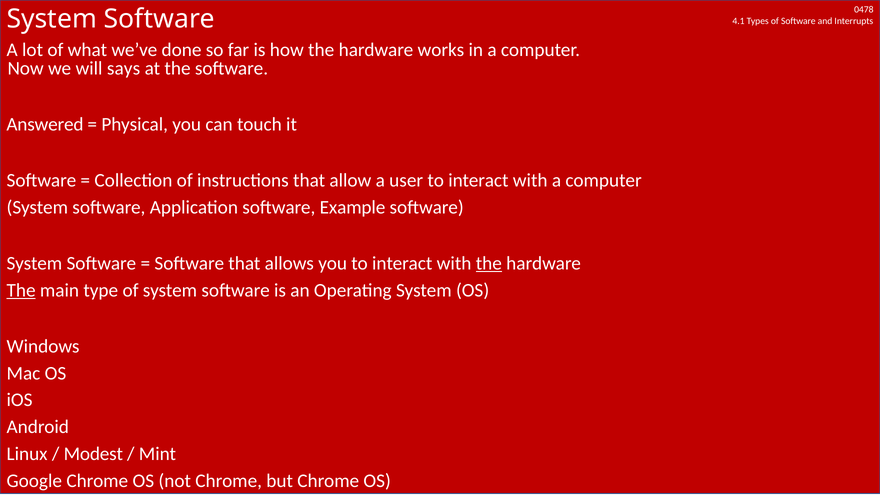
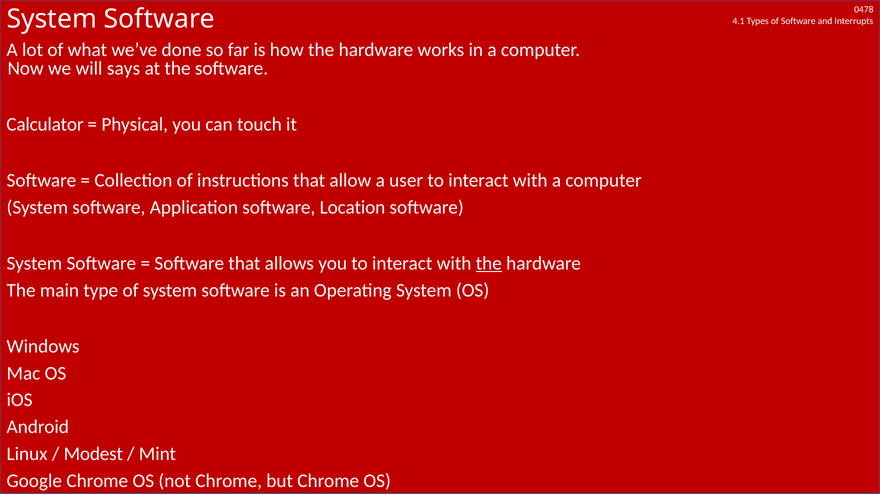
Answered: Answered -> Calculator (45, 124)
Example: Example -> Location (353, 207)
The underline: present -> none (21, 290)
